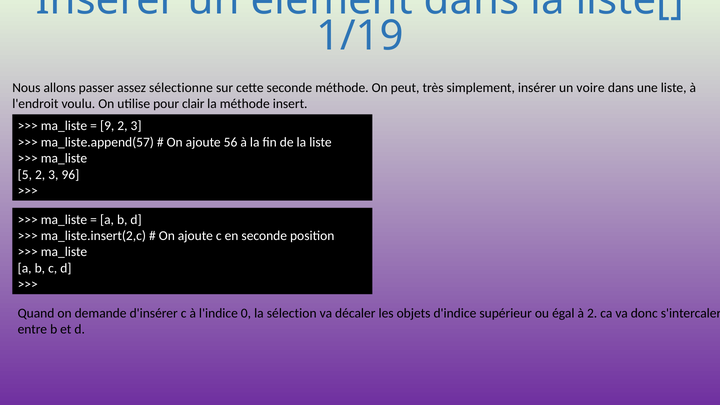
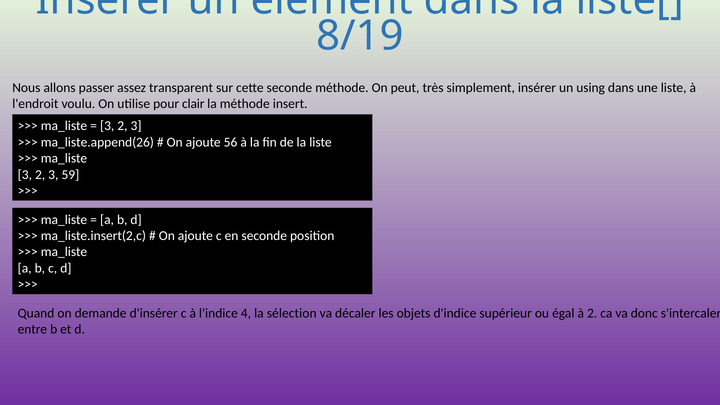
1/19: 1/19 -> 8/19 (360, 36)
sélectionne: sélectionne -> transparent (181, 88)
voire: voire -> using (591, 88)
9: 9 -> 3 (107, 126)
ma_liste.append(57: ma_liste.append(57 -> ma_liste.append(26 (97, 142)
5: 5 -> 3 (25, 175)
96: 96 -> 59 (70, 175)
0: 0 -> 4 (246, 313)
